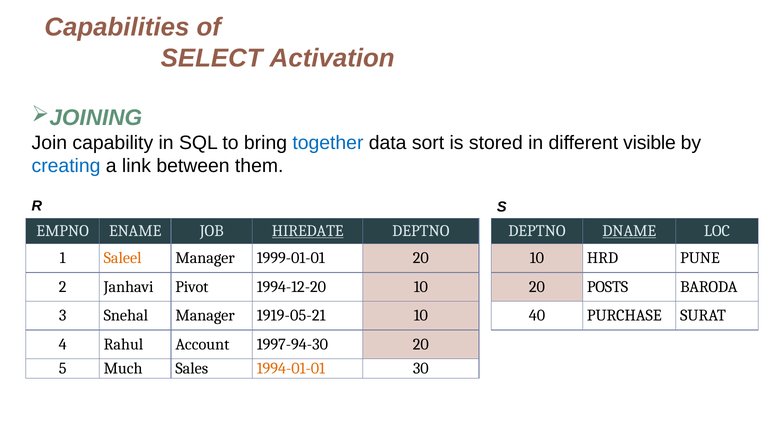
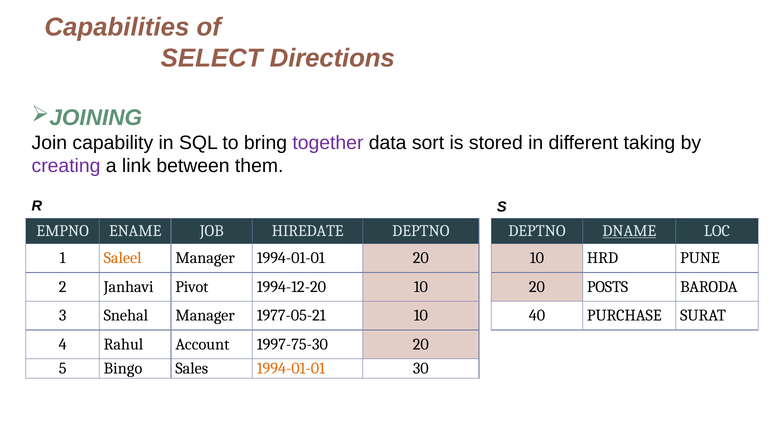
Activation: Activation -> Directions (332, 58)
together colour: blue -> purple (328, 143)
visible: visible -> taking (649, 143)
creating colour: blue -> purple (66, 166)
HIREDATE underline: present -> none (308, 231)
Manager 1999-01-01: 1999-01-01 -> 1994-01-01 (291, 258)
1919-05-21: 1919-05-21 -> 1977-05-21 (291, 316)
1997-94-30: 1997-94-30 -> 1997-75-30 (292, 344)
Much: Much -> Bingo (123, 368)
